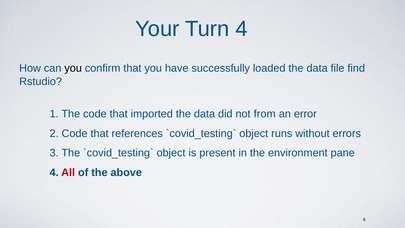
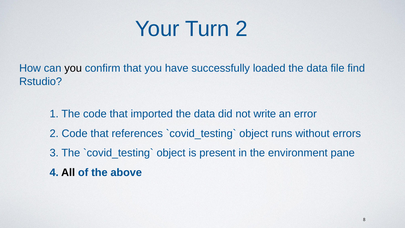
Turn 4: 4 -> 2 (242, 29)
from: from -> write (265, 114)
All colour: red -> black (68, 172)
